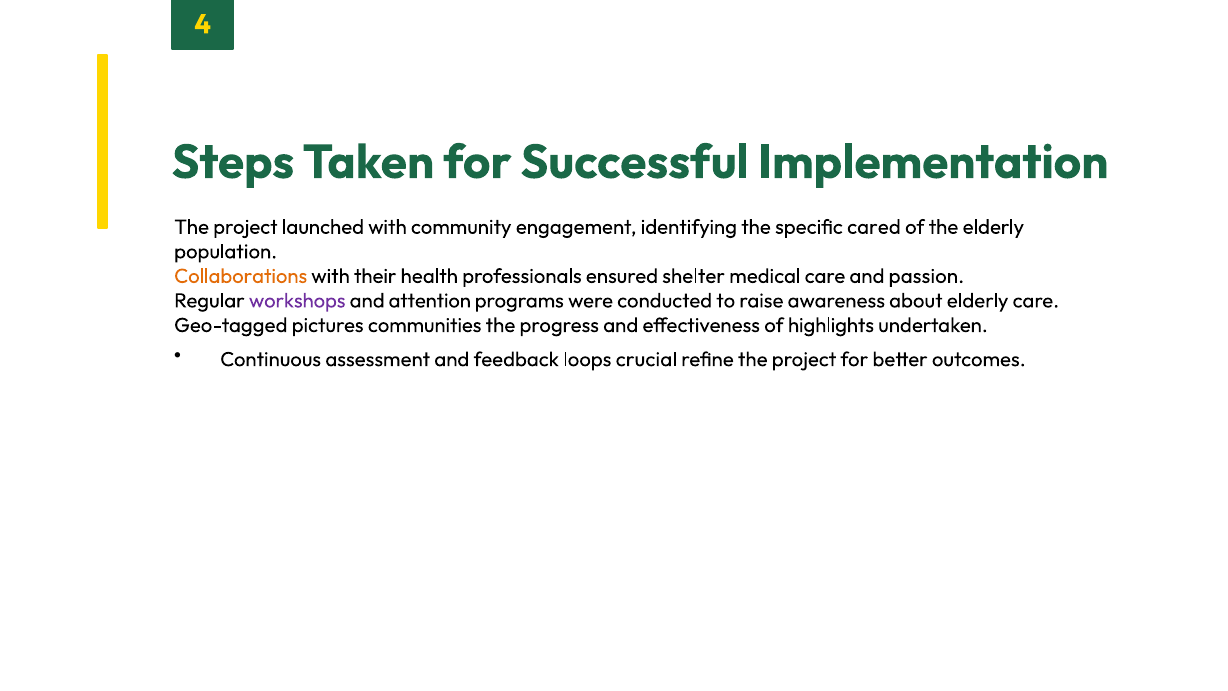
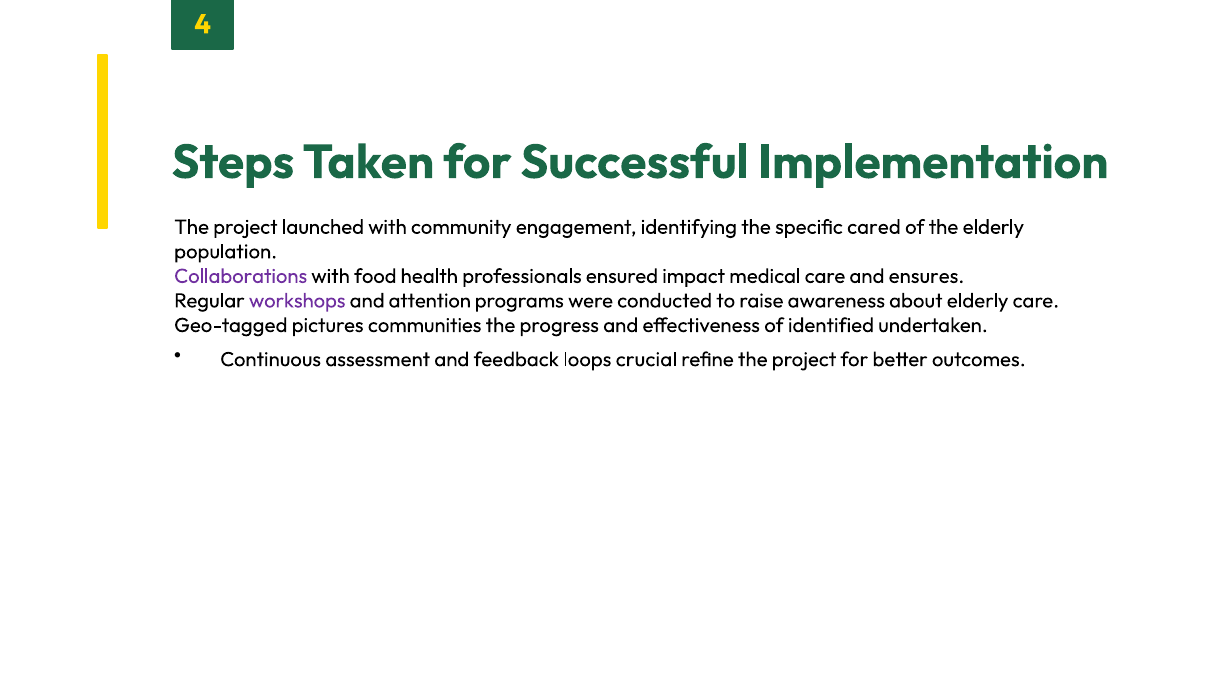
Collaborations colour: orange -> purple (241, 276)
their: their -> food (375, 276)
shelter: shelter -> impact (694, 276)
passion: passion -> ensures (926, 276)
highlights: highlights -> identified (831, 325)
